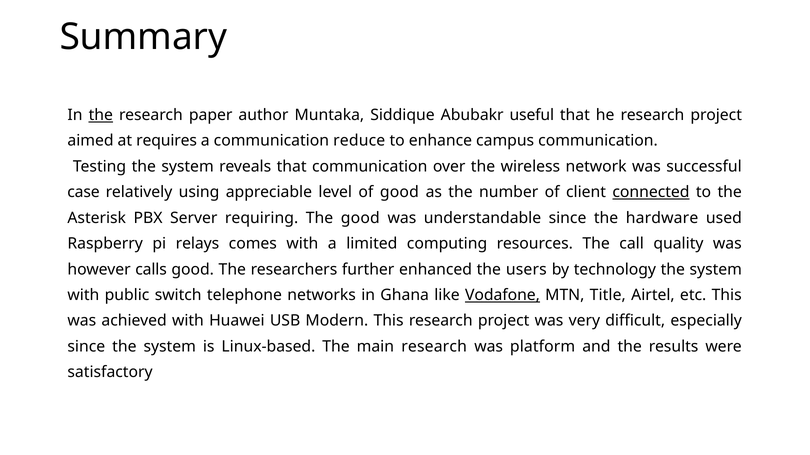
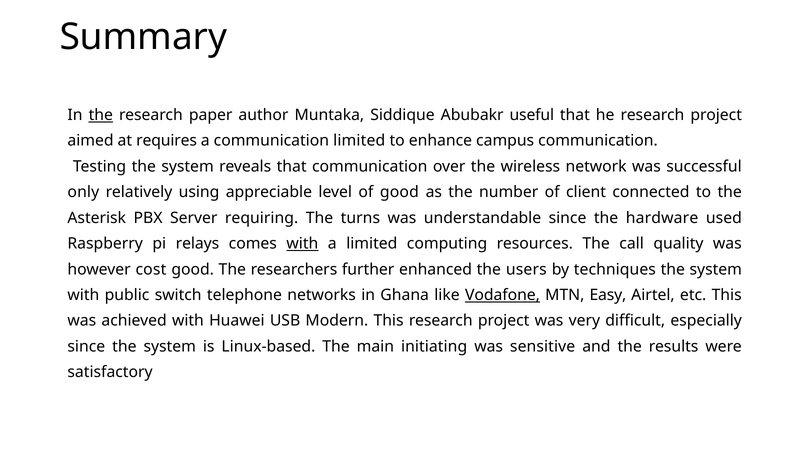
communication reduce: reduce -> limited (359, 141)
case: case -> only (83, 192)
connected underline: present -> none (651, 192)
The good: good -> turns (360, 218)
with underline: none -> present (302, 244)
calls: calls -> cost (151, 270)
technology: technology -> techniques (615, 270)
Title: Title -> Easy (608, 295)
main research: research -> initiating (434, 347)
platform: platform -> sensitive (543, 347)
